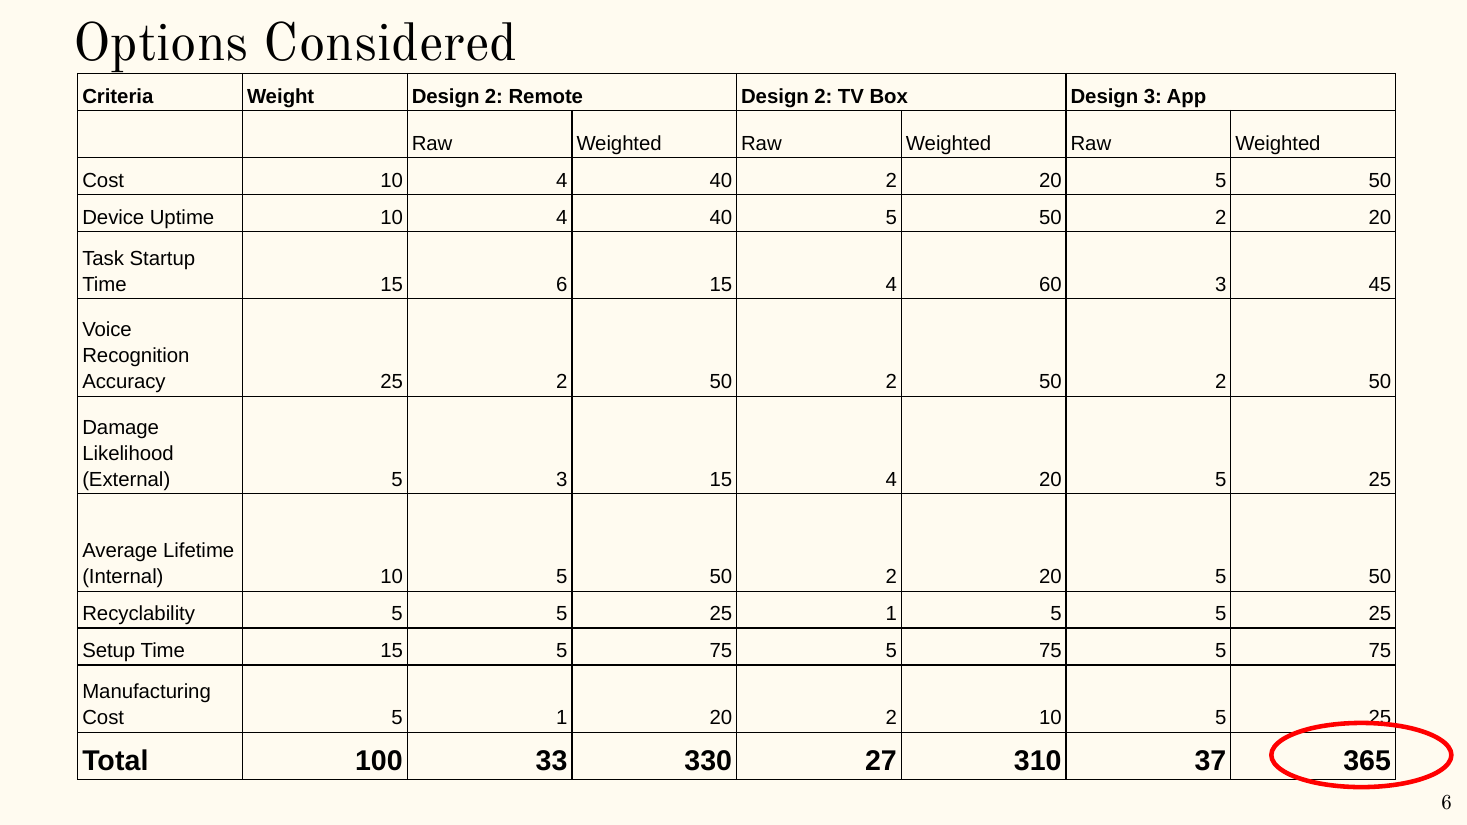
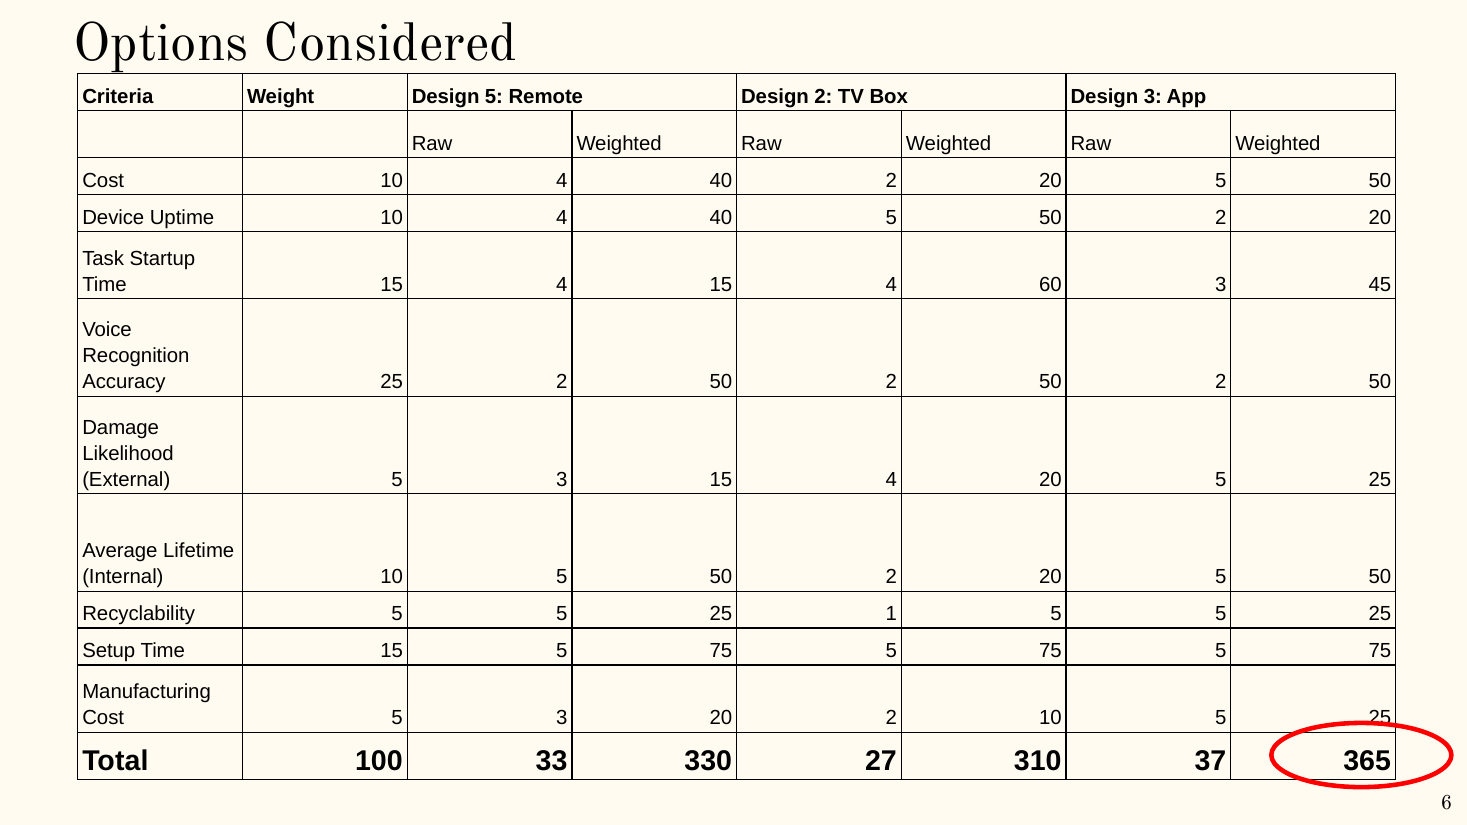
Weight Design 2: 2 -> 5 (494, 96)
Time 15 6: 6 -> 4 (562, 285)
Cost 5 1: 1 -> 3 (562, 718)
